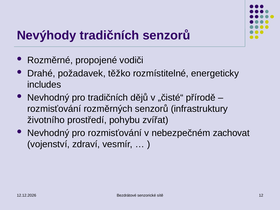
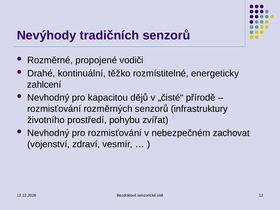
požadavek: požadavek -> kontinuální (82, 73)
includes: includes -> zahlcení (44, 85)
pro tradičních: tradičních -> kapacitou (108, 98)
